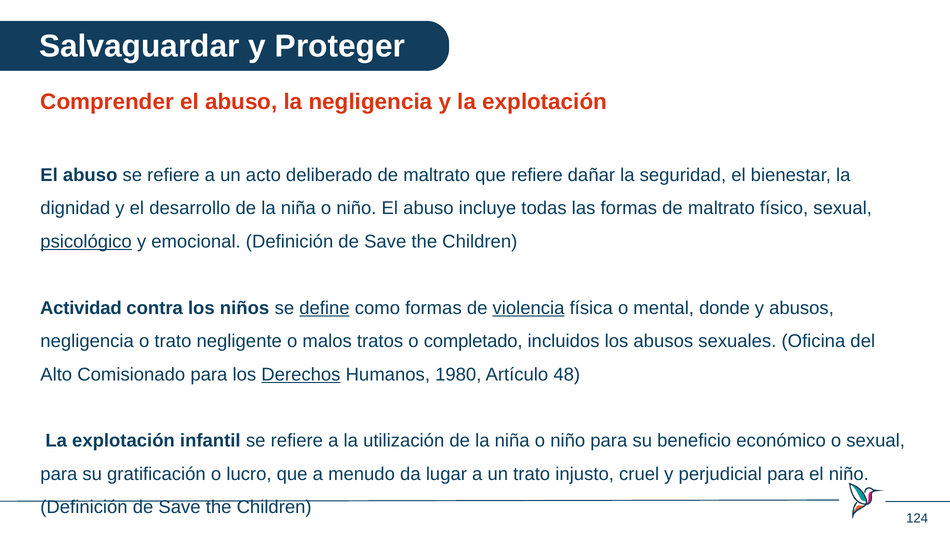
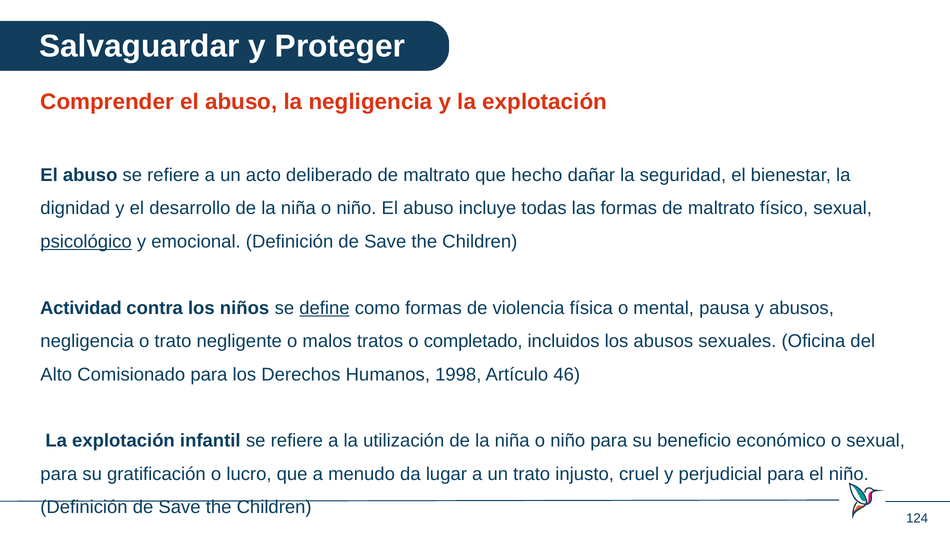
que refiere: refiere -> hecho (537, 175)
violencia underline: present -> none (529, 308)
donde: donde -> pausa (724, 308)
Derechos underline: present -> none (301, 375)
1980: 1980 -> 1998 (458, 375)
48: 48 -> 46 (567, 375)
